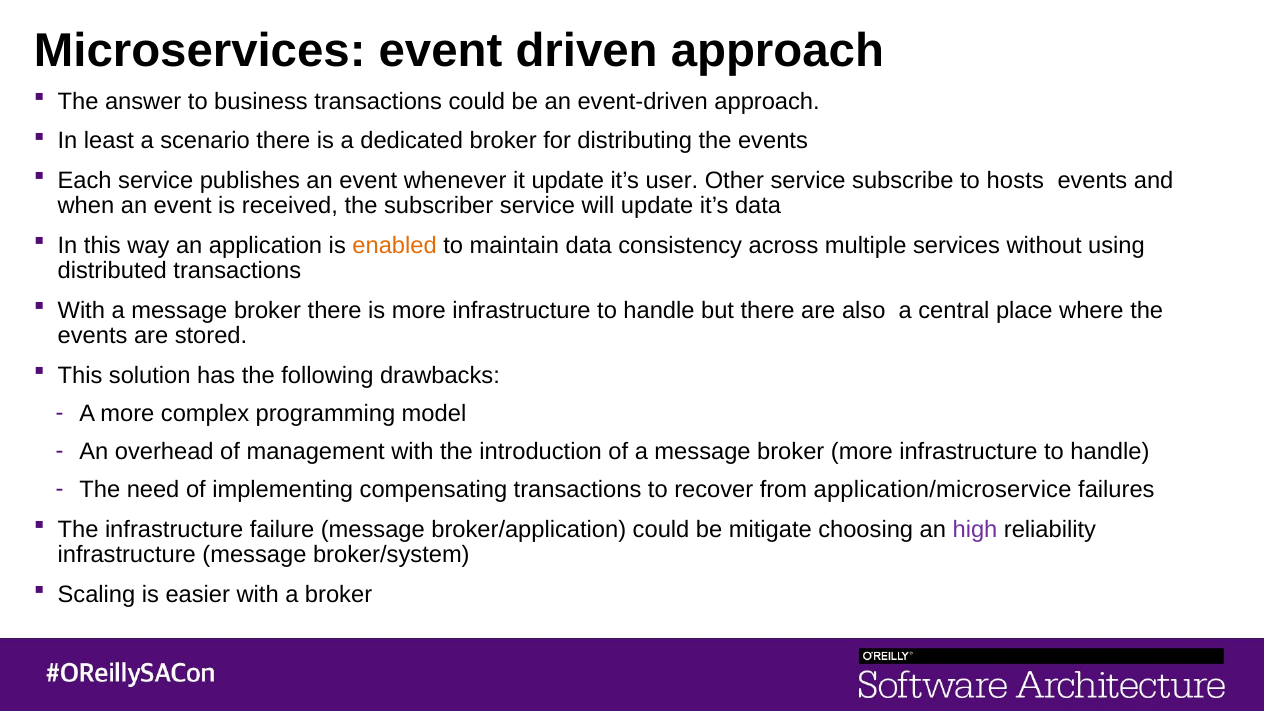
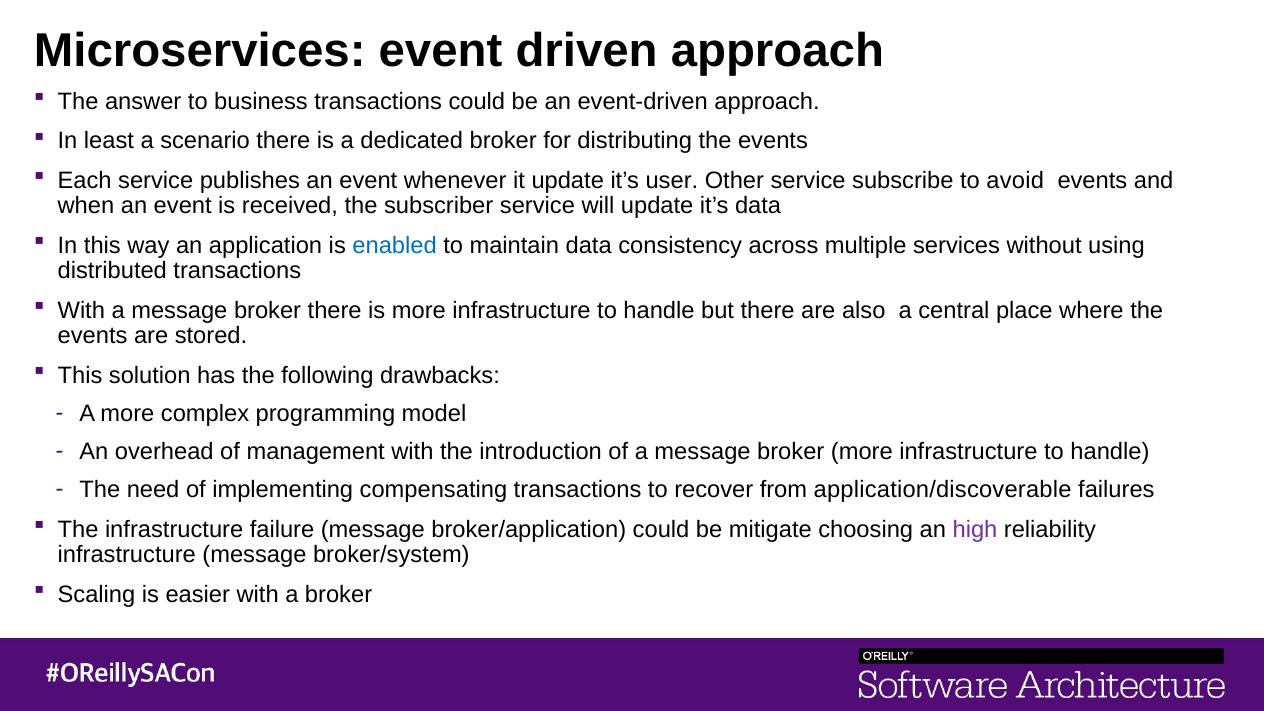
hosts: hosts -> avoid (1015, 180)
enabled colour: orange -> blue (395, 245)
application/microservice: application/microservice -> application/discoverable (943, 490)
